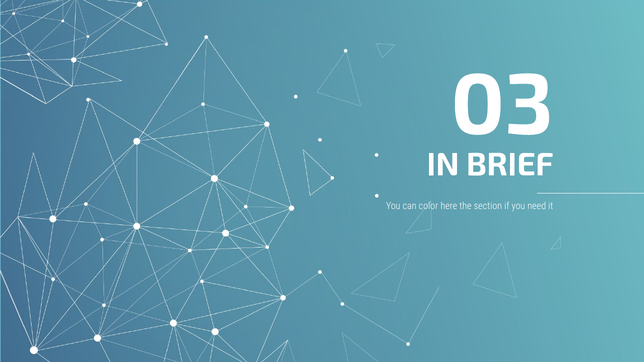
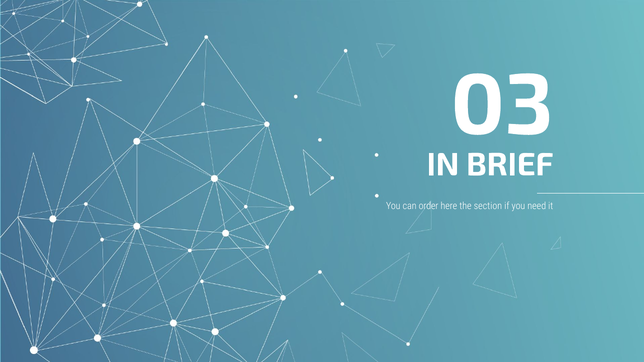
color: color -> order (429, 206)
